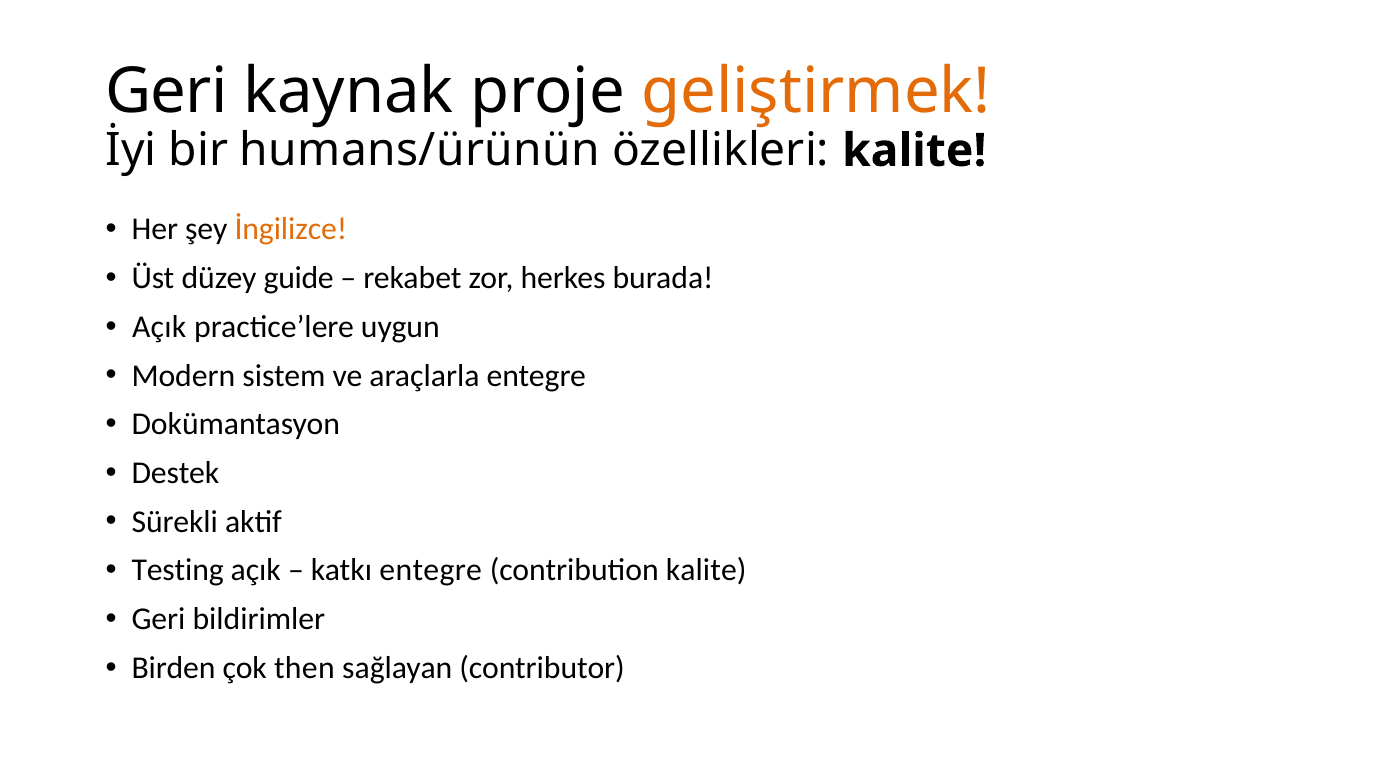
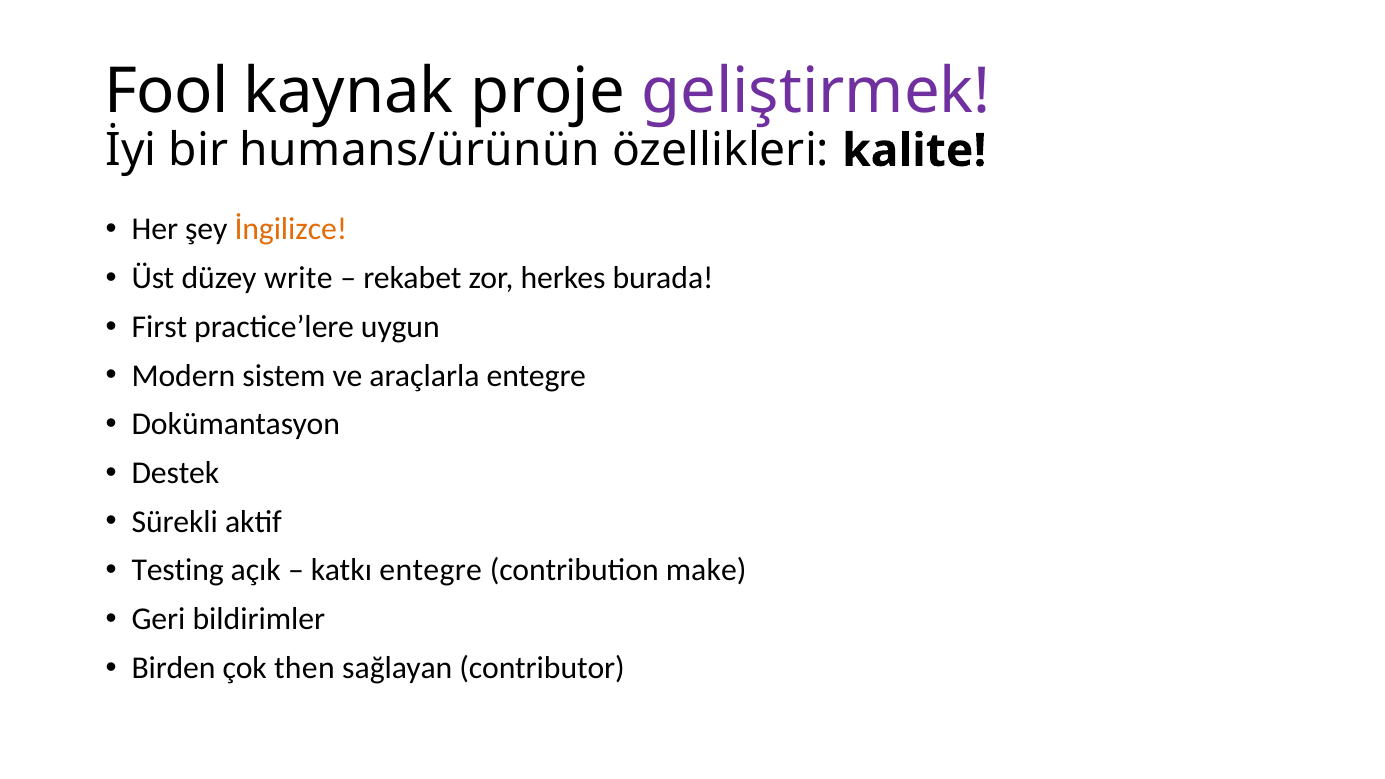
Geri: Geri -> Fool (167, 91)
geliştirmek colour: orange -> purple (816, 91)
guide: guide -> write (298, 278)
Açık: Açık -> First (159, 327)
contribution kalite: kalite -> make (706, 570)
